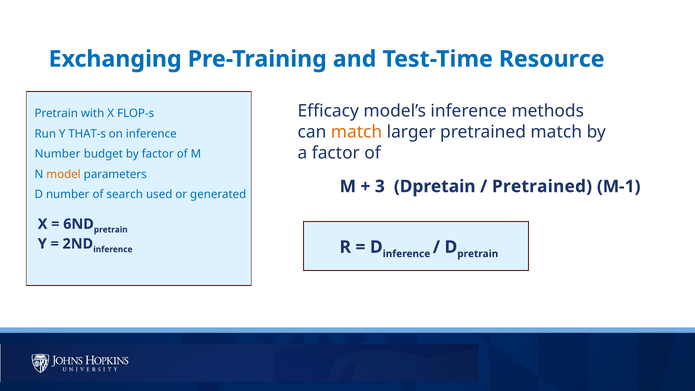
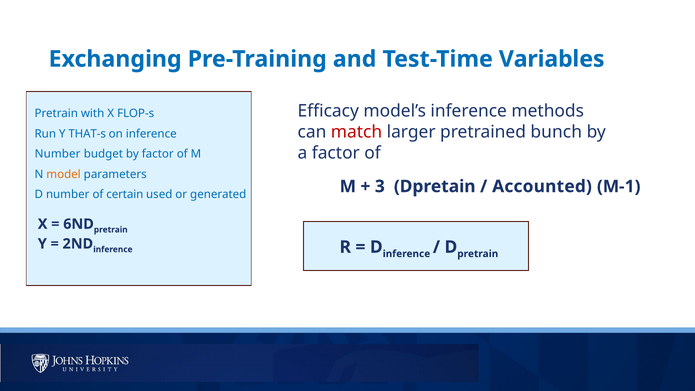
Resource: Resource -> Variables (552, 59)
match colour: orange -> red (357, 132)
pretrained match: match -> bunch (556, 132)
Pretrained: Pretrained -> Accounted (542, 186)
search: search -> certain (125, 194)
